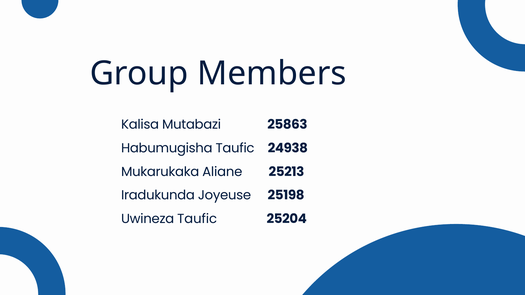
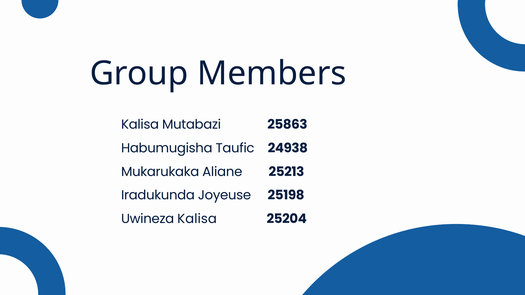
Uwineza Taufic: Taufic -> Kalisa (197, 219)
